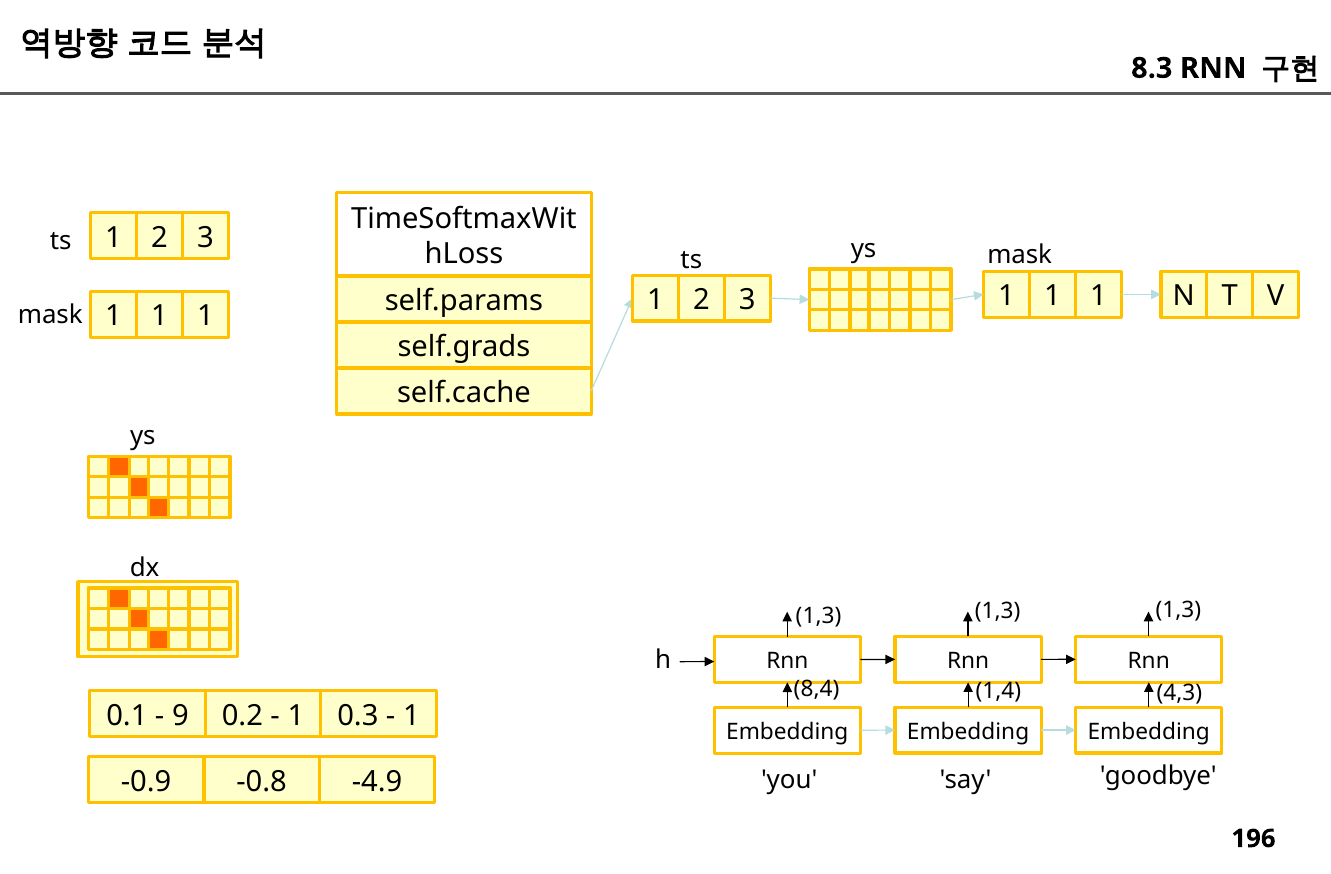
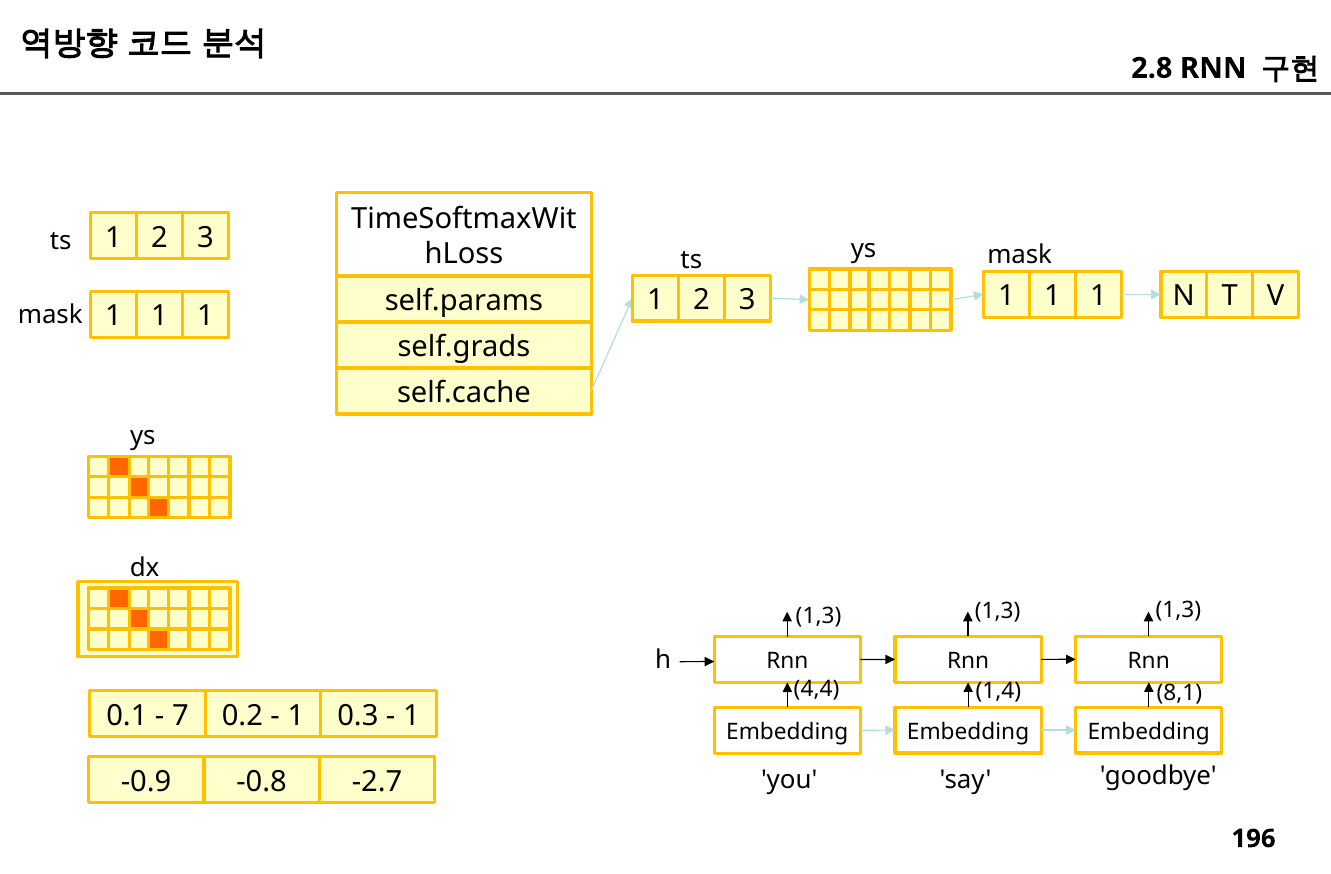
8.3: 8.3 -> 2.8 (1152, 68)
8,4: 8,4 -> 4,4 (817, 689)
4,3: 4,3 -> 8,1 (1179, 693)
9: 9 -> 7 (180, 716)
-4.9: -4.9 -> -2.7 (377, 782)
